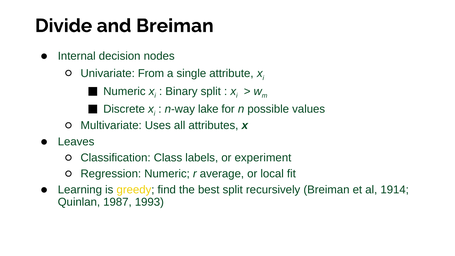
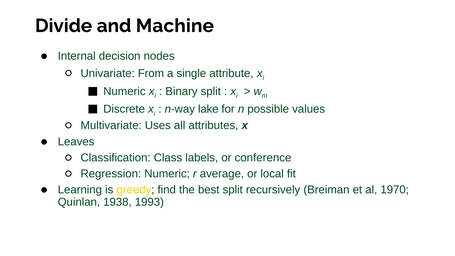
and Breiman: Breiman -> Machine (175, 26)
experiment: experiment -> conference (263, 158)
1914: 1914 -> 1970 (395, 190)
1987: 1987 -> 1938 (117, 202)
